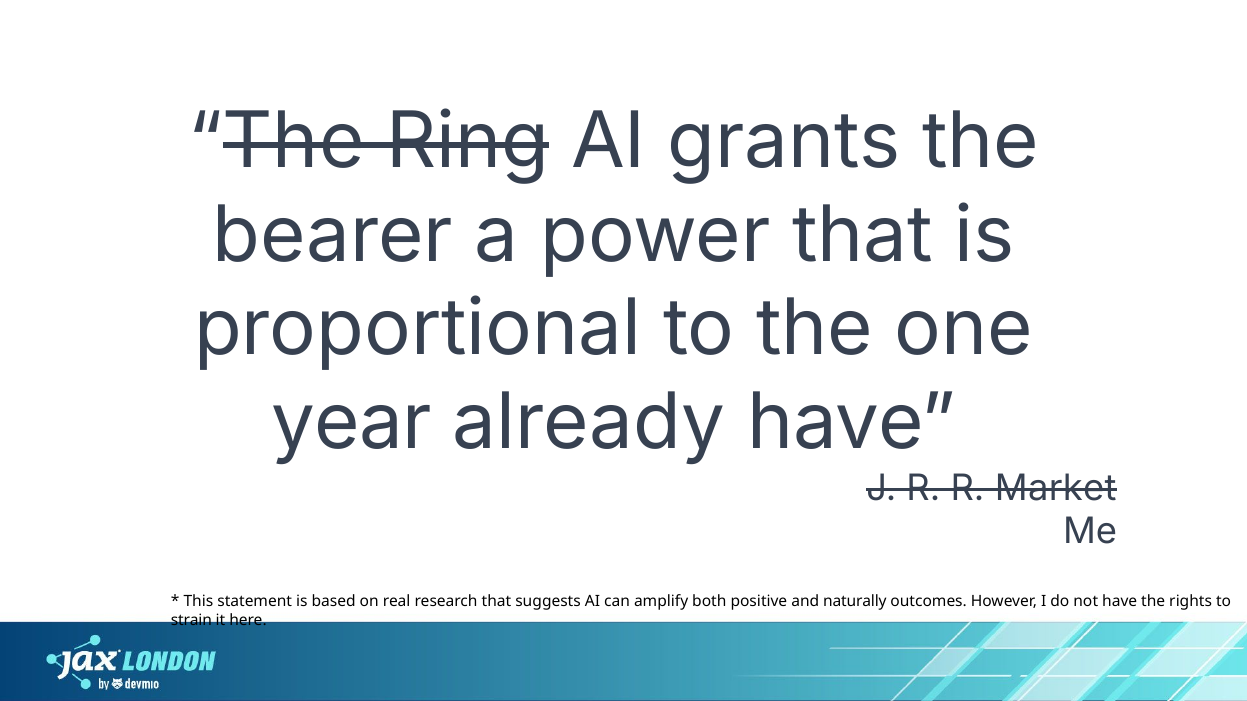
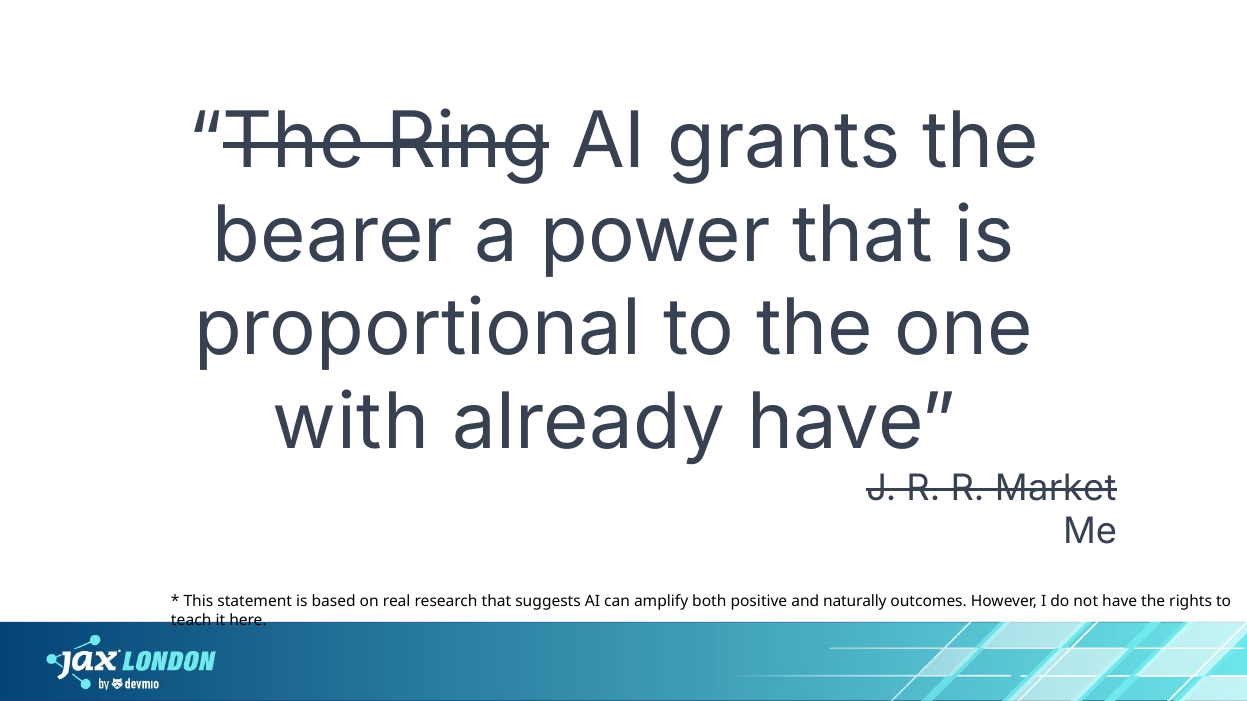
year: year -> with (351, 423)
strain: strain -> teach (191, 620)
